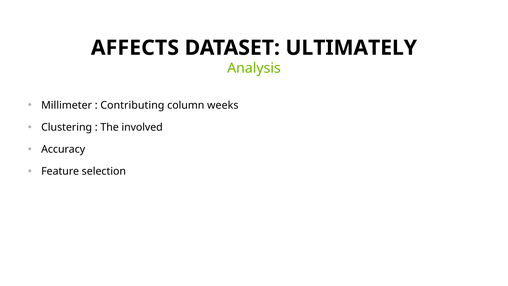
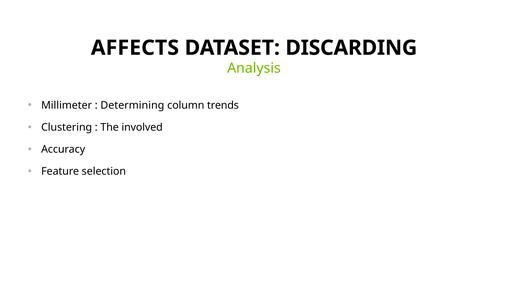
ULTIMATELY: ULTIMATELY -> DISCARDING (351, 48)
Contributing: Contributing -> Determining (132, 105)
weeks: weeks -> trends (223, 105)
